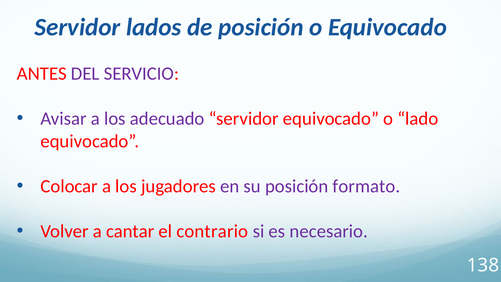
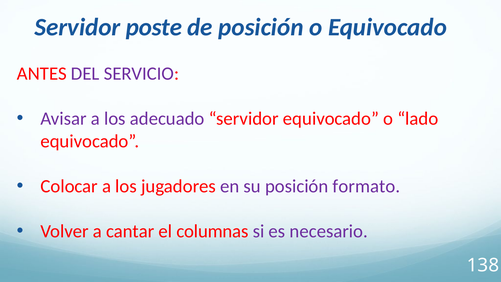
lados: lados -> poste (154, 27)
contrario: contrario -> columnas (212, 231)
